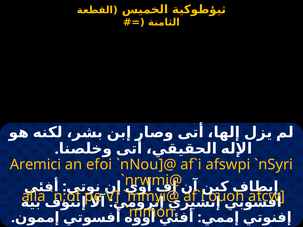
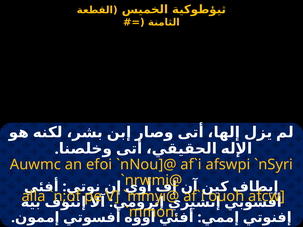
Aremici: Aremici -> Auwmc (35, 165)
